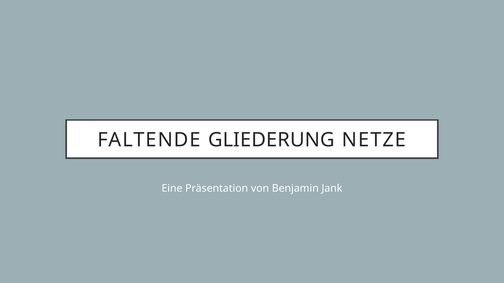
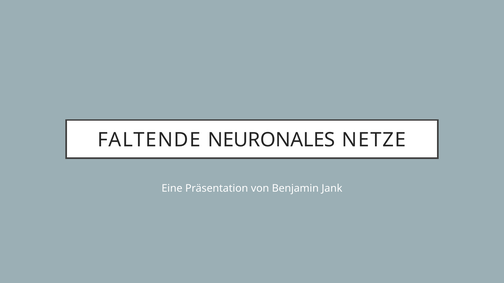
GLIEDERUNG: GLIEDERUNG -> NEURONALES (271, 140)
